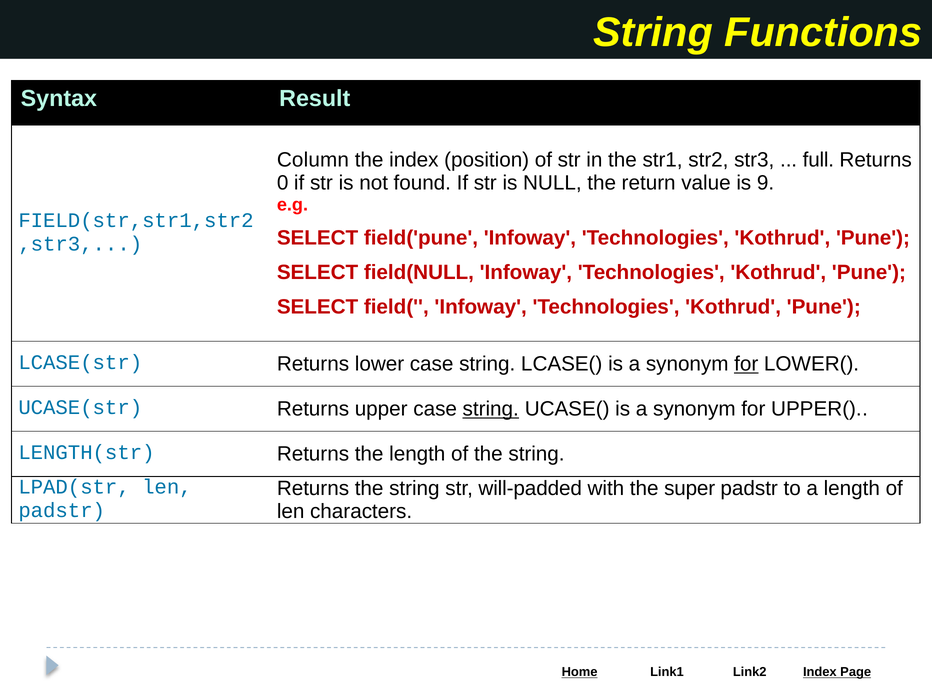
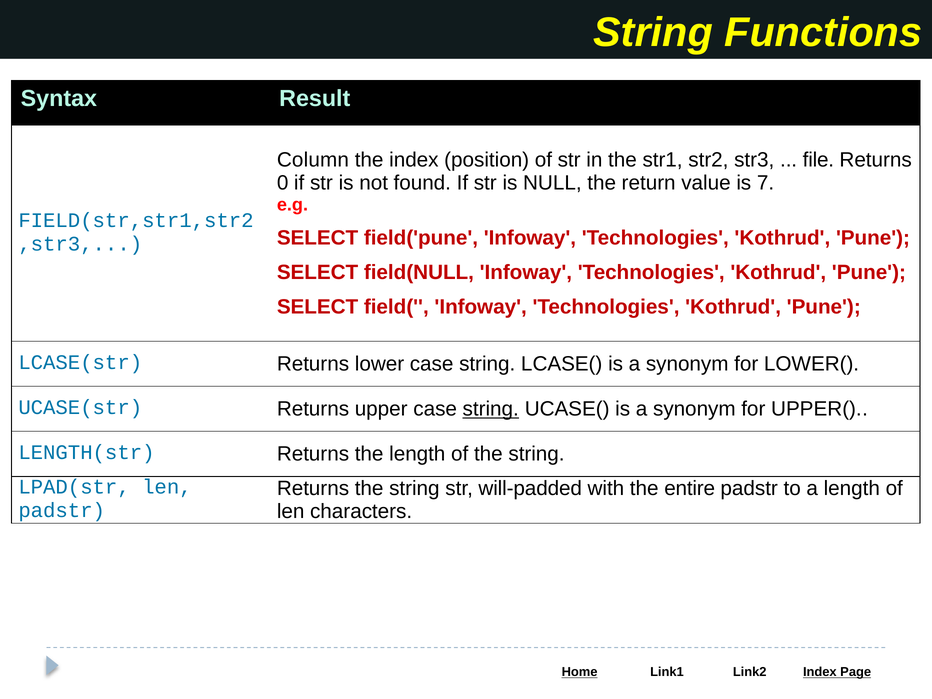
full: full -> file (818, 160)
9: 9 -> 7 (766, 183)
for underline: present -> none (746, 364)
super: super -> entire (690, 489)
